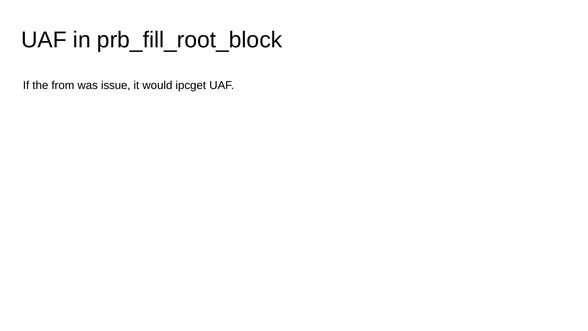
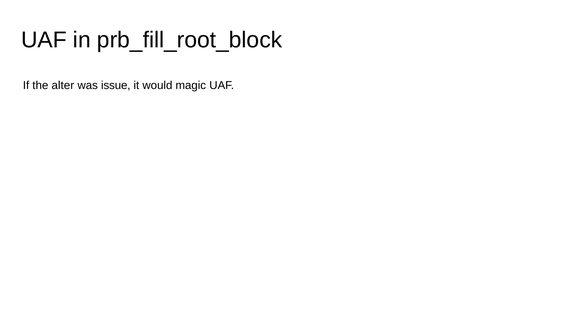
from: from -> alter (63, 85)
ipcget: ipcget -> magic (191, 85)
